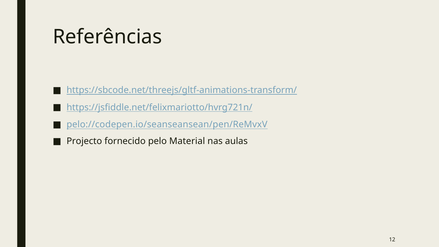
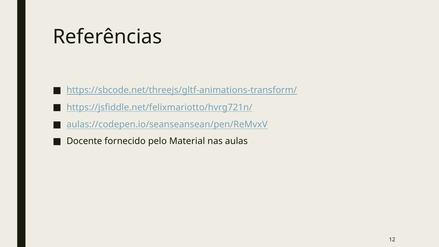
pelo://codepen.io/seanseansean/pen/ReMvxV: pelo://codepen.io/seanseansean/pen/ReMvxV -> aulas://codepen.io/seanseansean/pen/ReMvxV (167, 125)
Projecto: Projecto -> Docente (84, 141)
